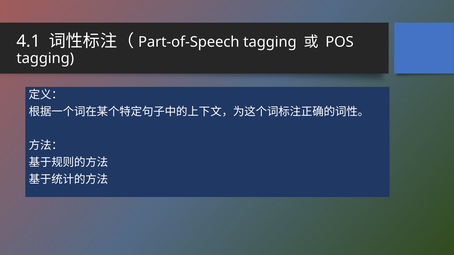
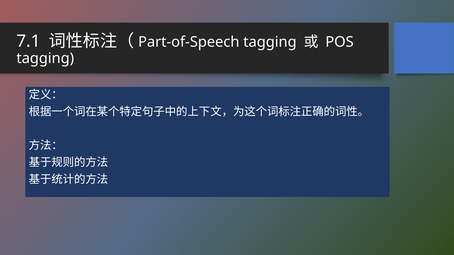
4.1: 4.1 -> 7.1 (28, 41)
